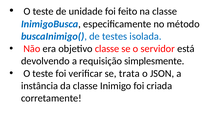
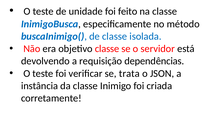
de testes: testes -> classe (115, 36)
simplesmente: simplesmente -> dependências (154, 61)
